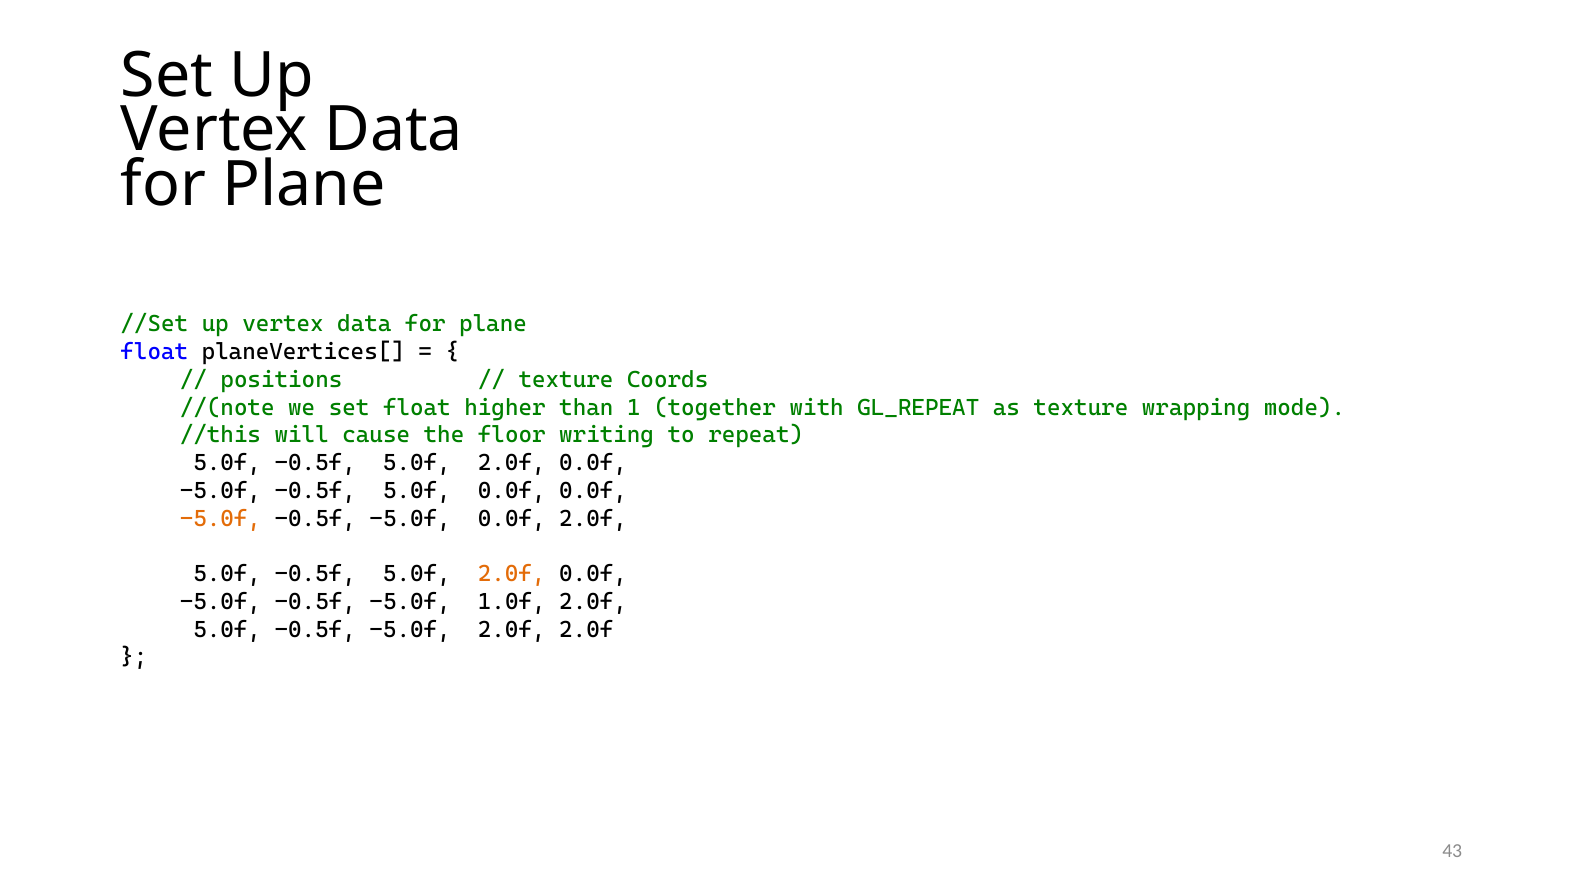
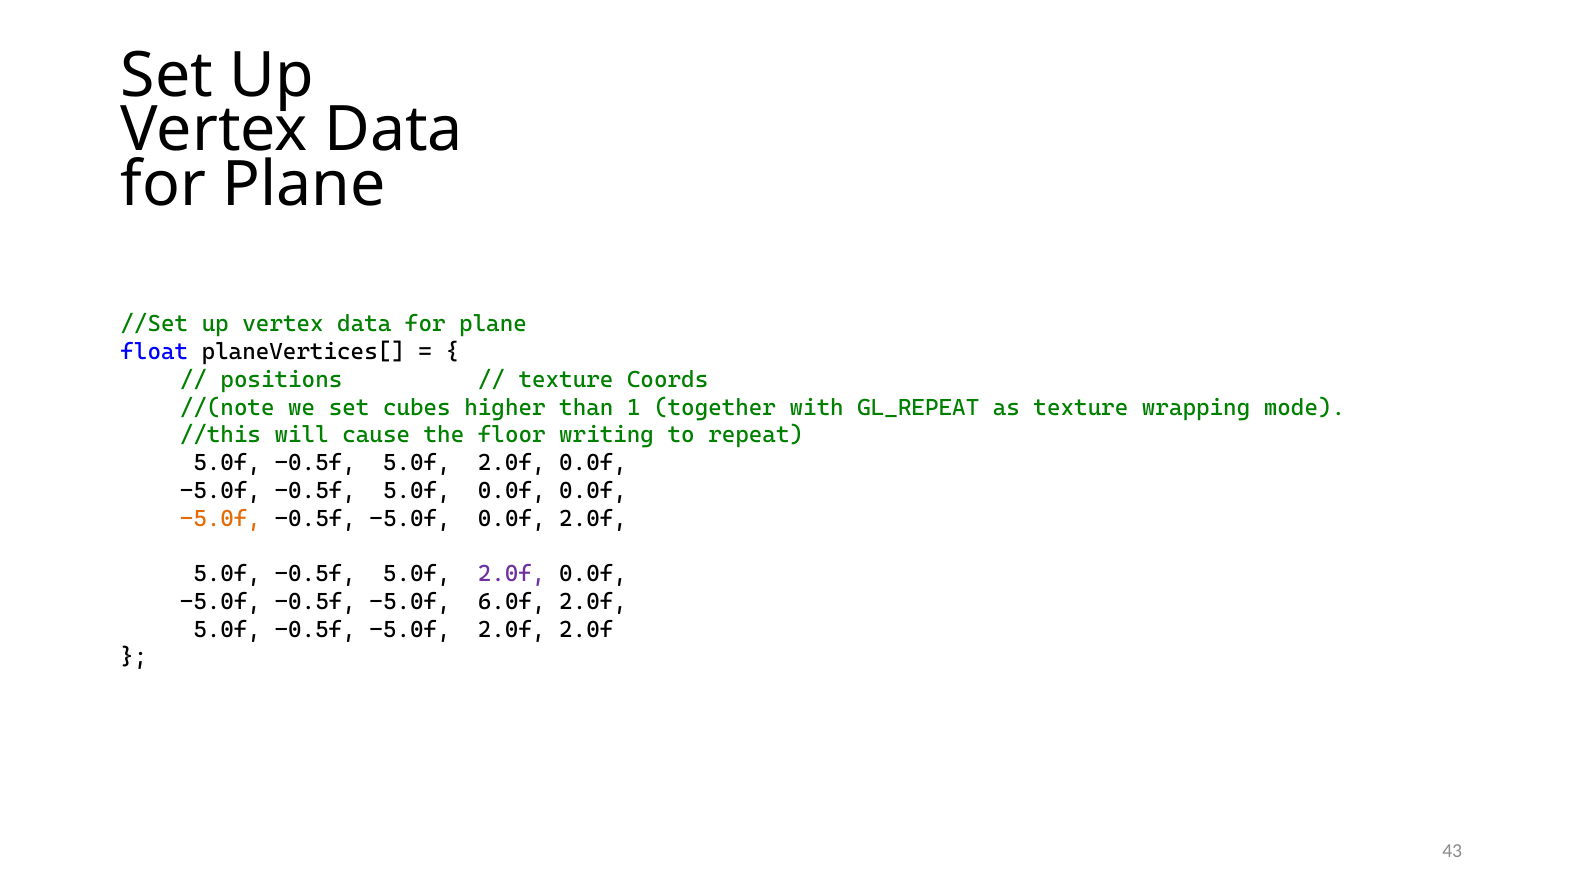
set float: float -> cubes (417, 407)
2.0f colour: orange -> purple (512, 574)
1.0f: 1.0f -> 6.0f (512, 601)
